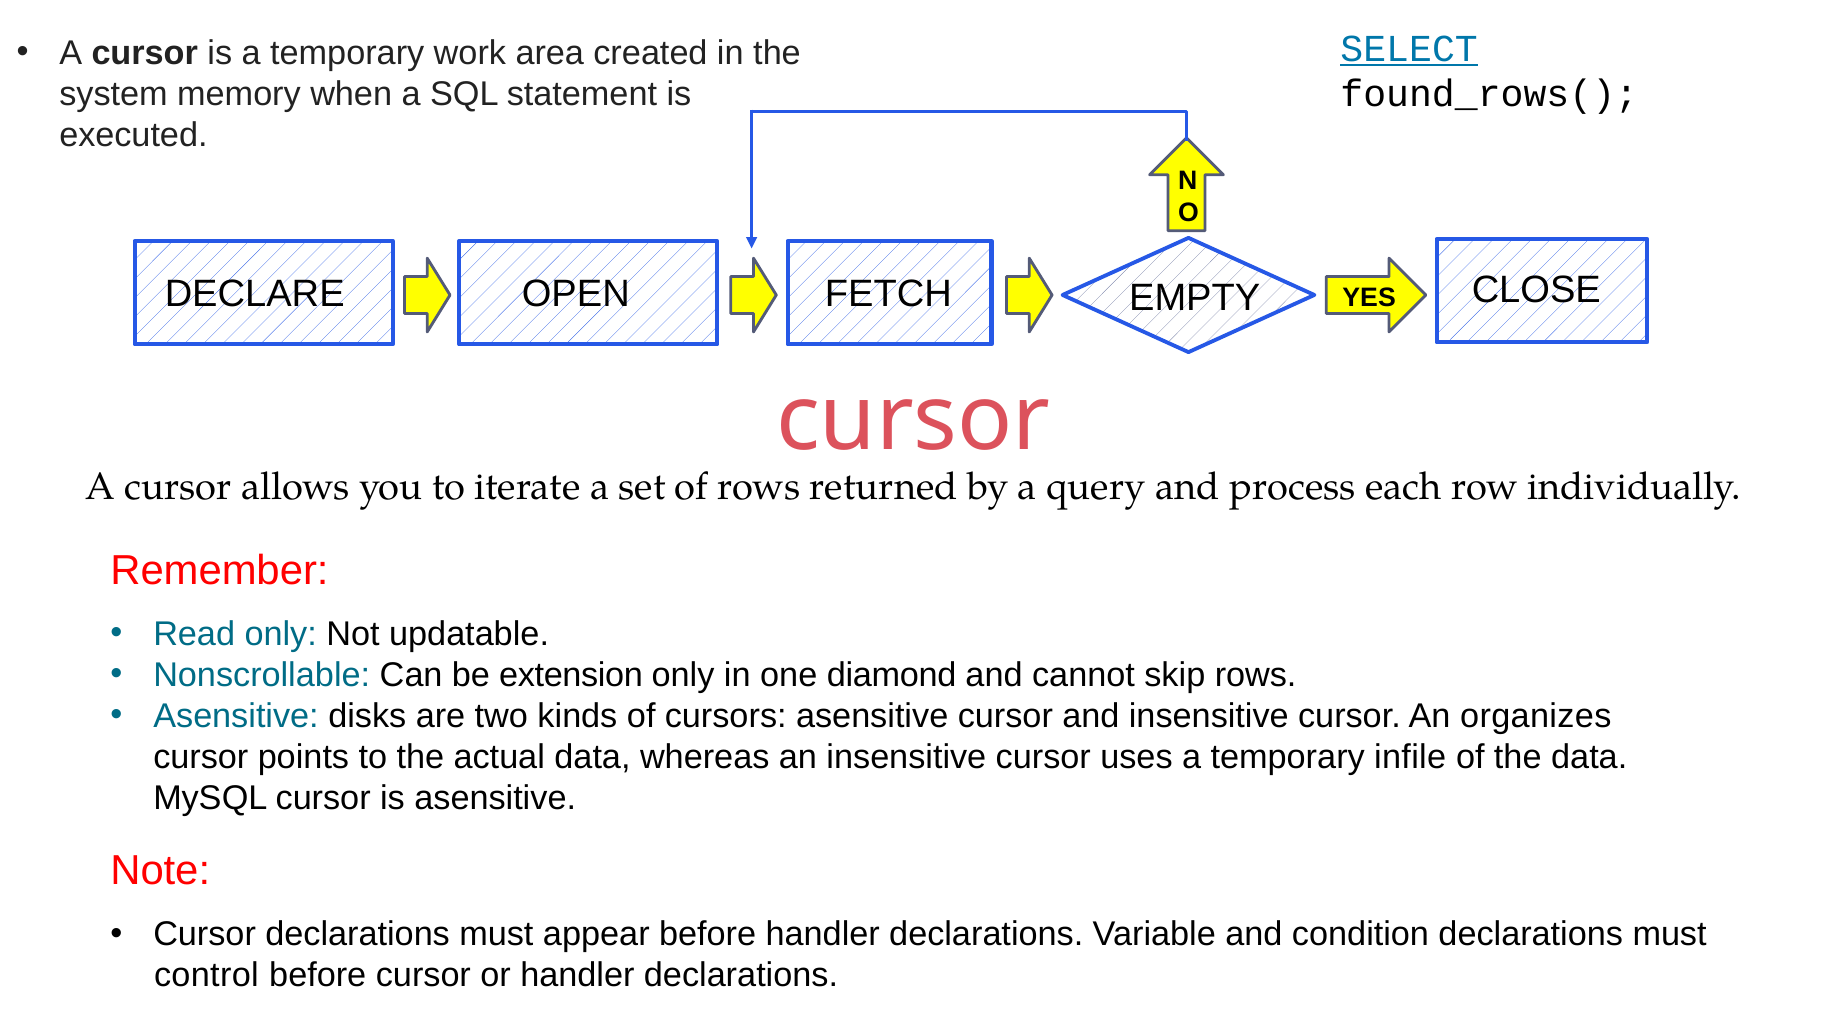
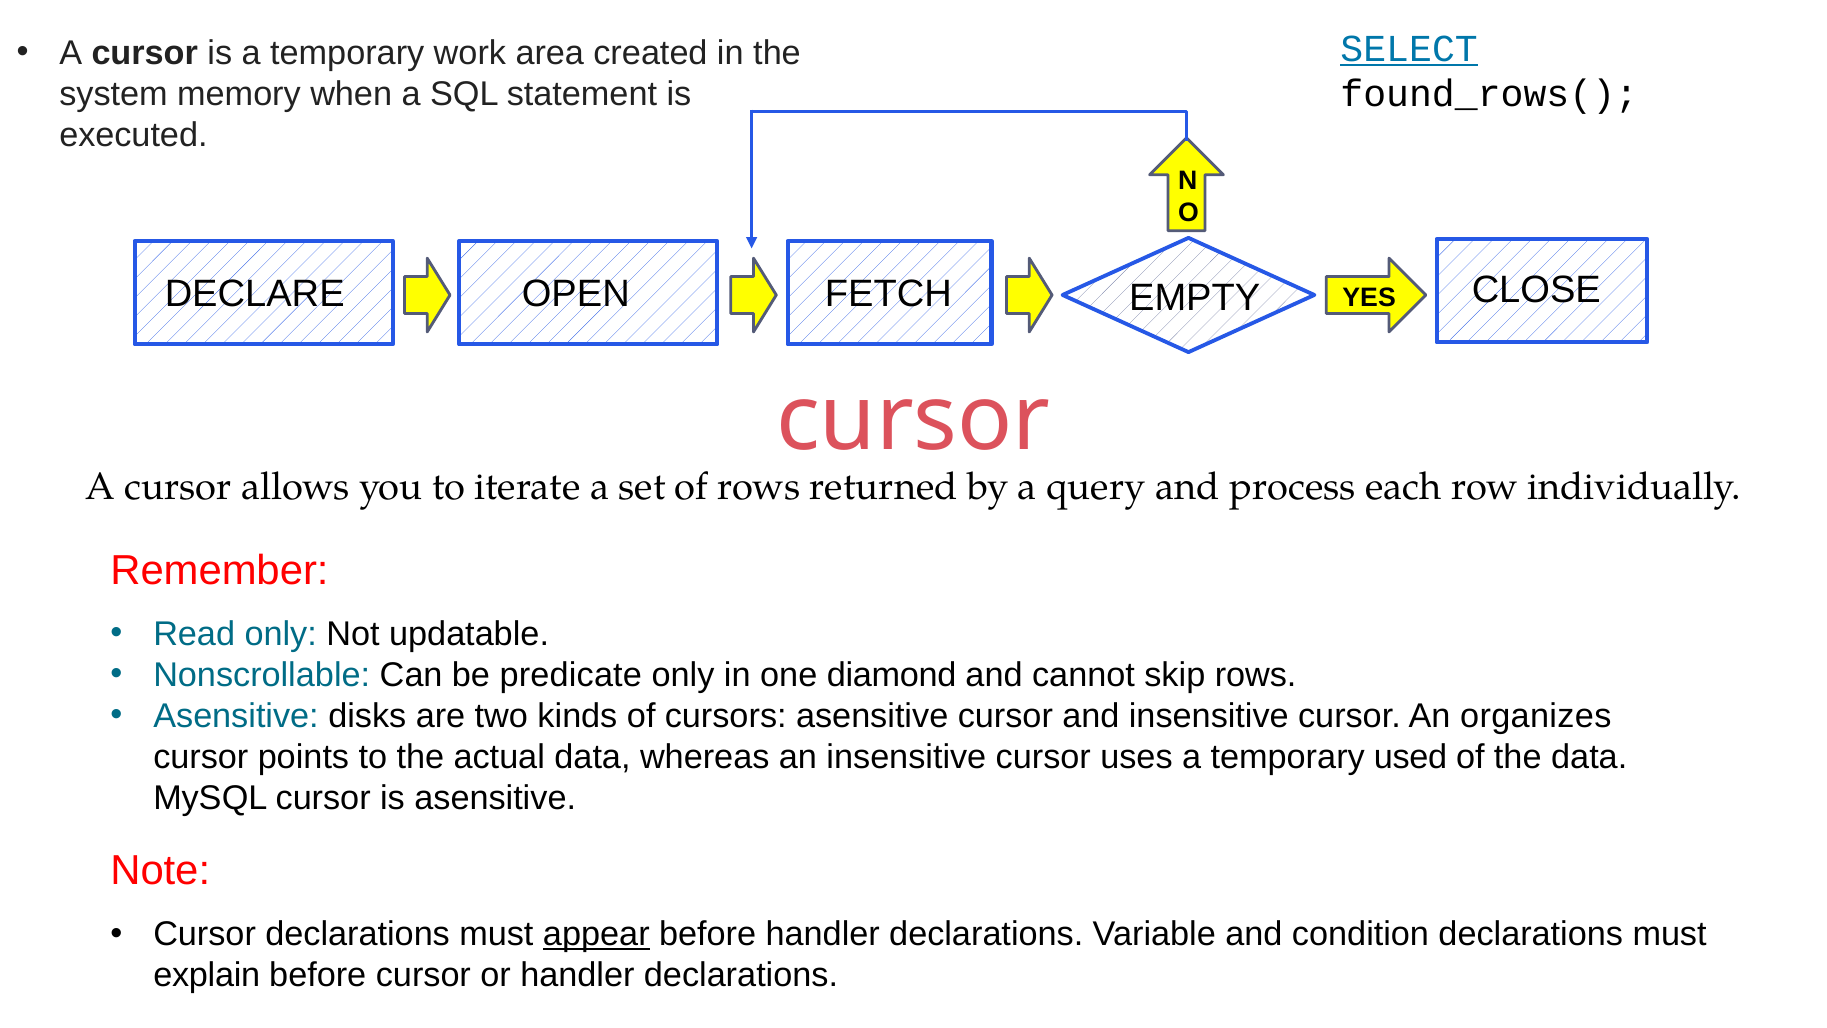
extension: extension -> predicate (571, 675)
infile: infile -> used (1411, 757)
appear underline: none -> present (596, 934)
control: control -> explain (207, 975)
